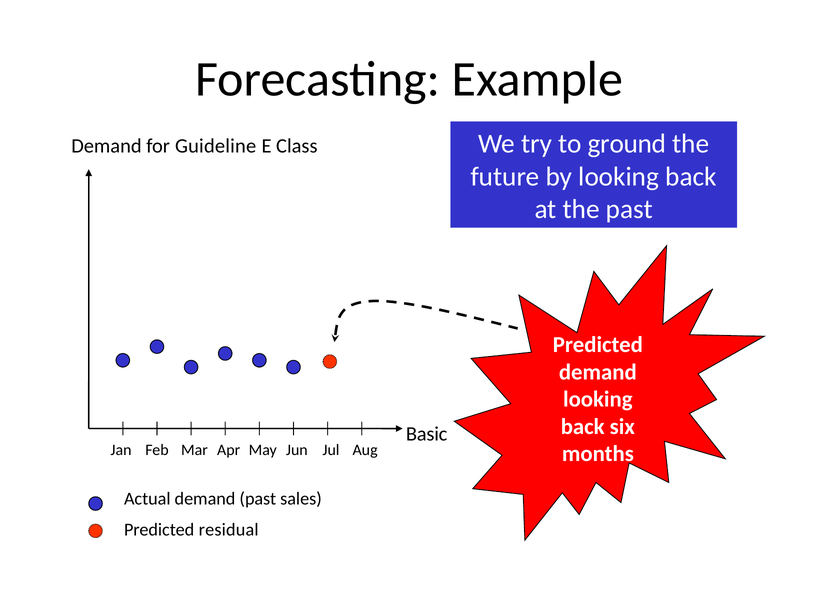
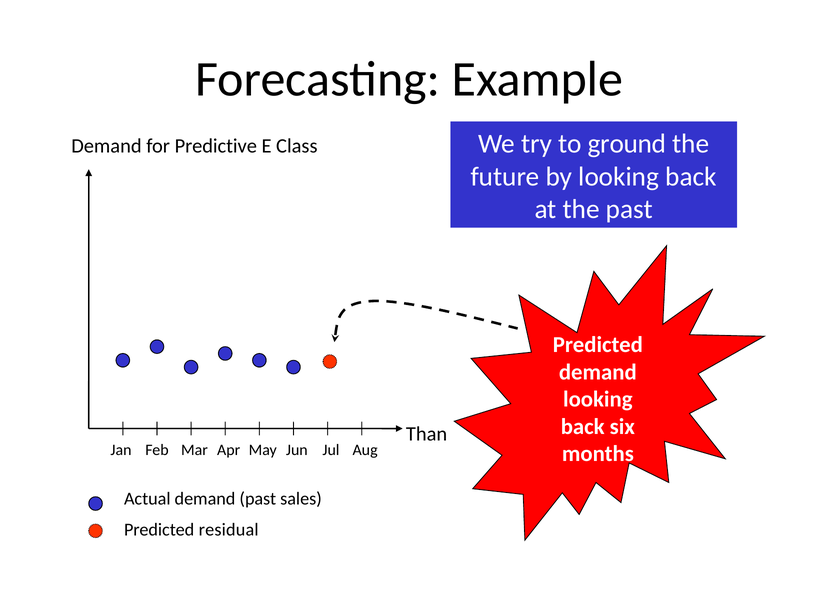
Guideline: Guideline -> Predictive (216, 146)
Basic: Basic -> Than (427, 434)
